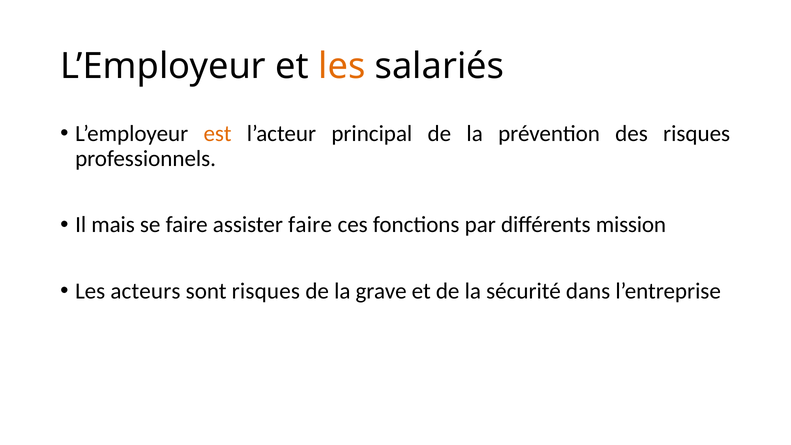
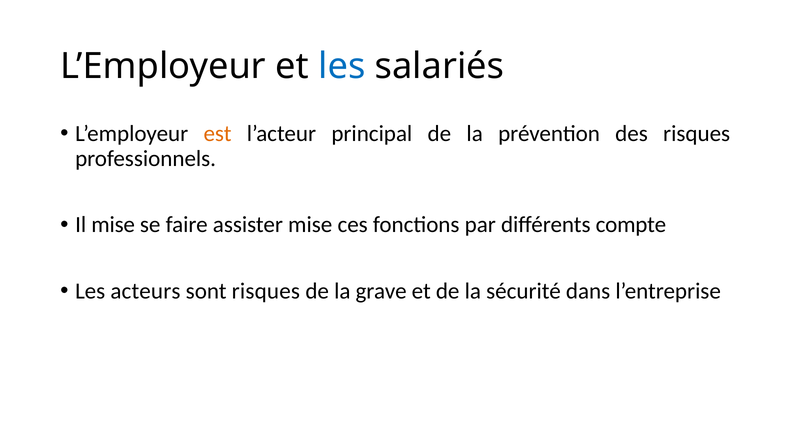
les colour: orange -> blue (342, 66)
Il mais: mais -> mise (113, 225)
assister faire: faire -> mise (310, 225)
mission: mission -> compte (631, 225)
